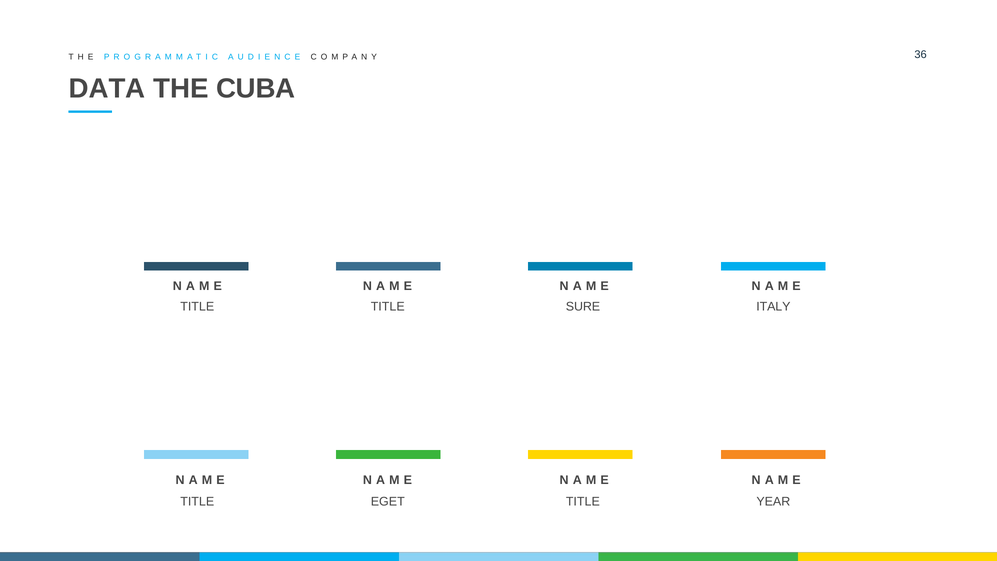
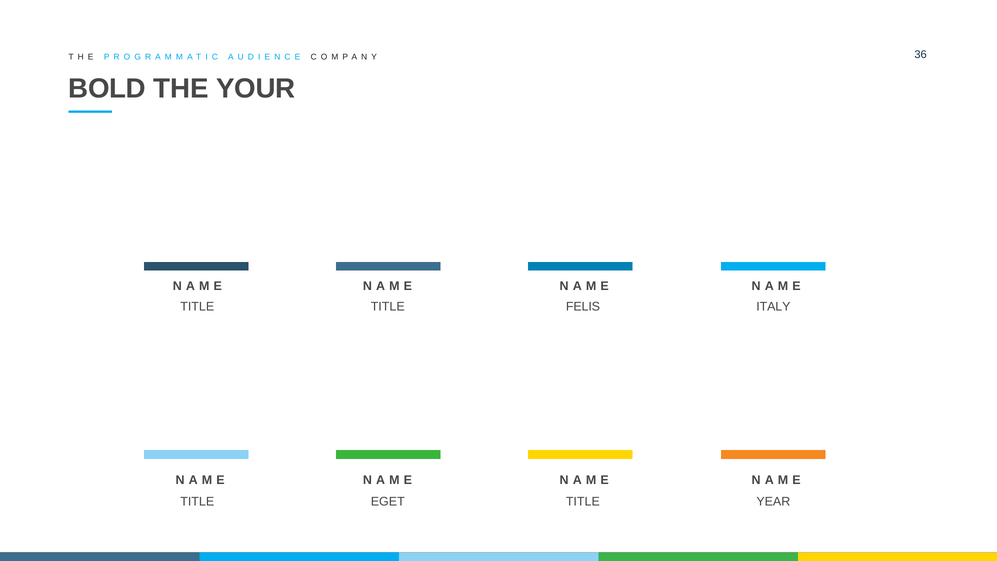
DATA: DATA -> BOLD (107, 89)
CUBA: CUBA -> YOUR (256, 89)
SURE: SURE -> FELIS (583, 307)
